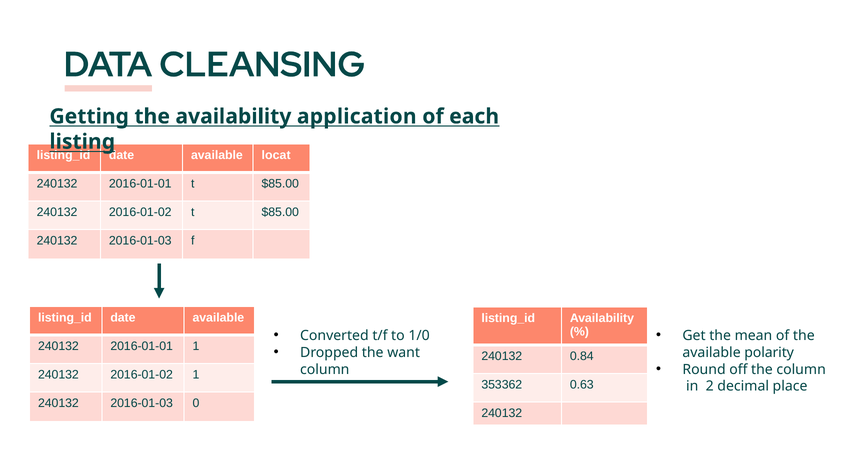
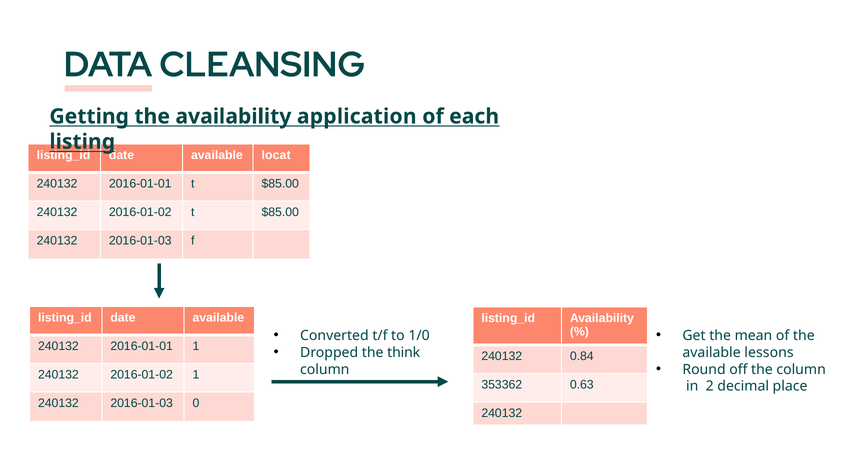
want: want -> think (404, 353)
polarity: polarity -> lessons (769, 353)
